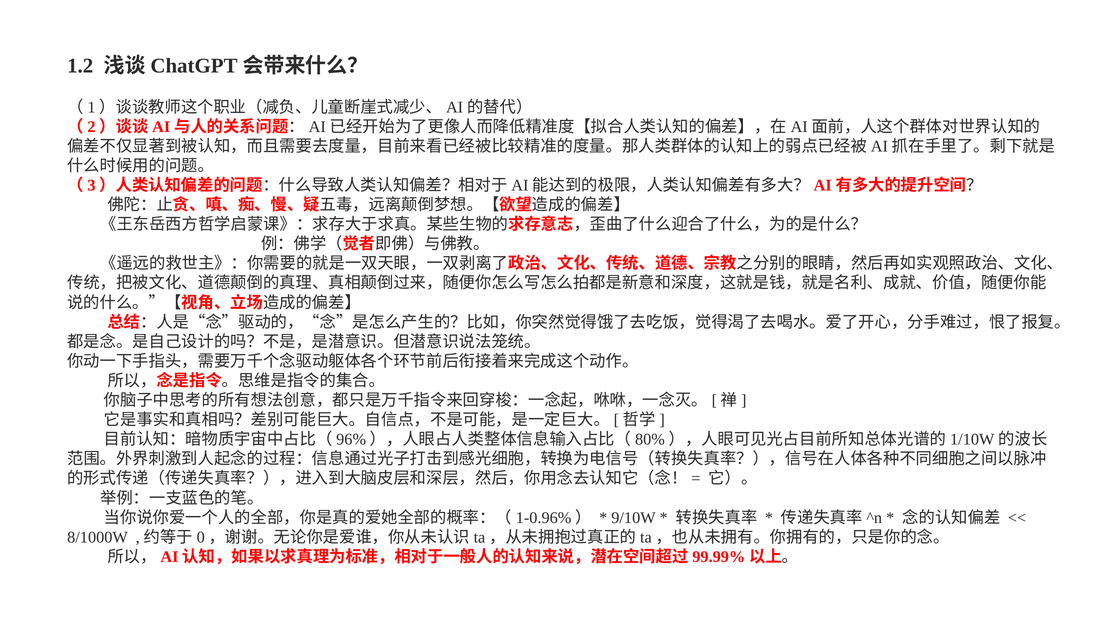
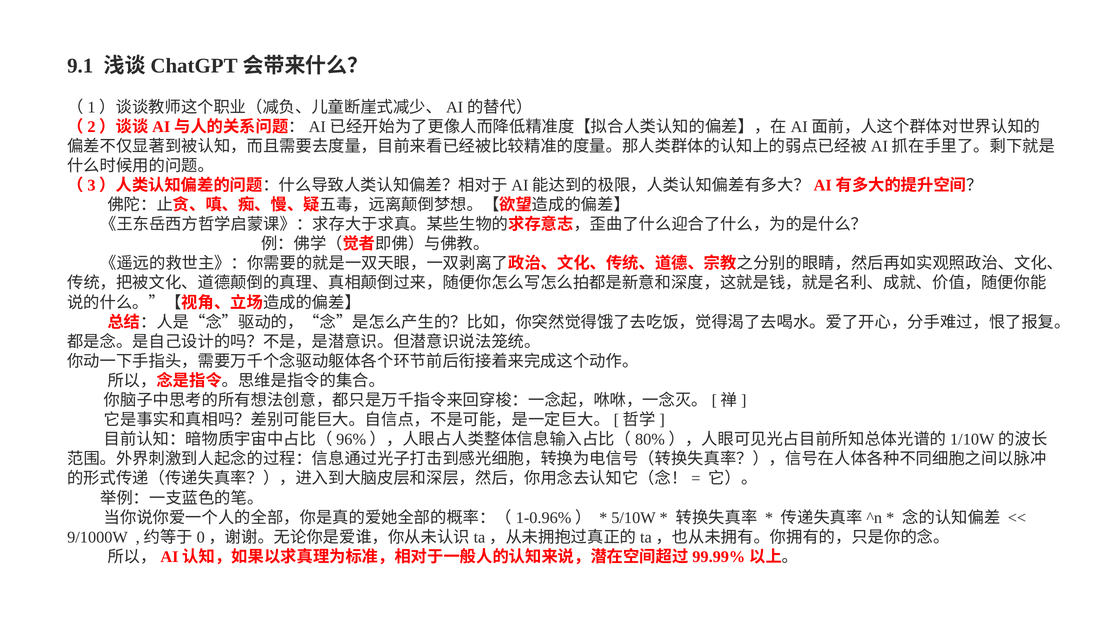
1.2: 1.2 -> 9.1 (80, 66)
9/10W: 9/10W -> 5/10W (633, 517)
8/1000W: 8/1000W -> 9/1000W (98, 537)
